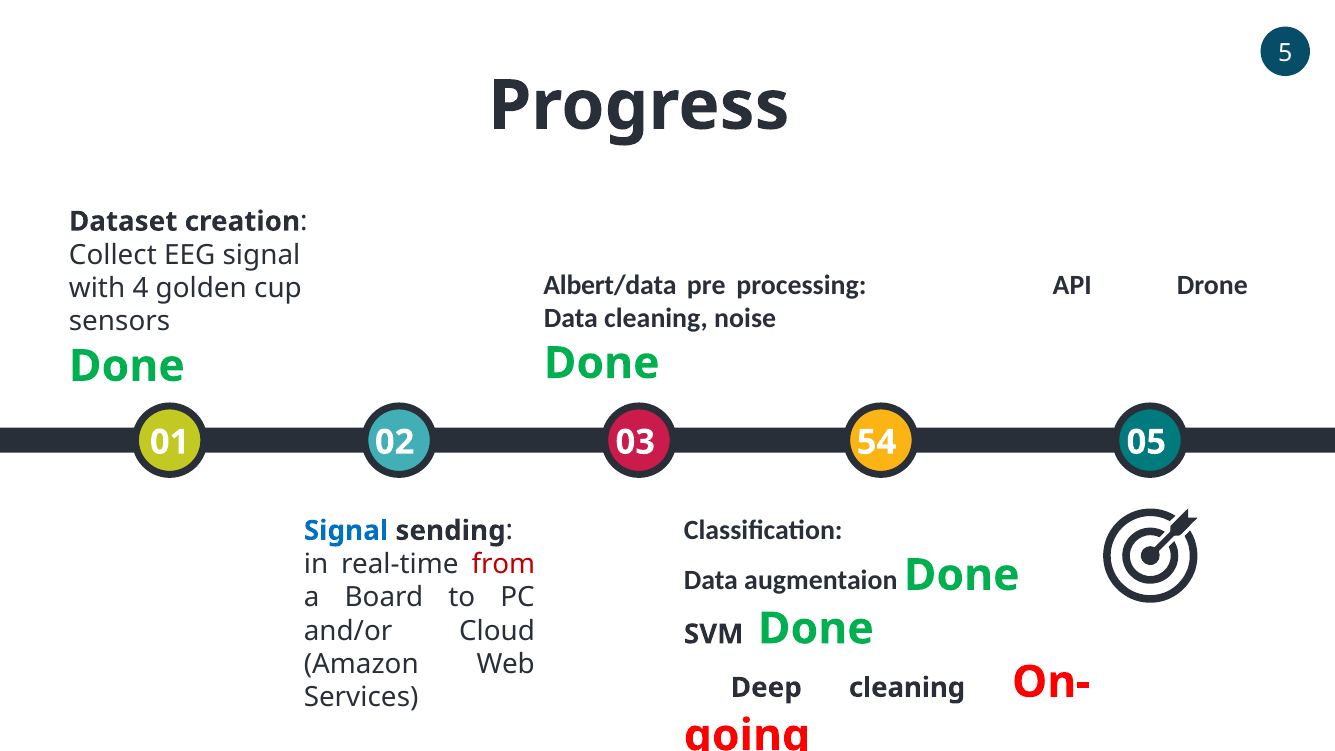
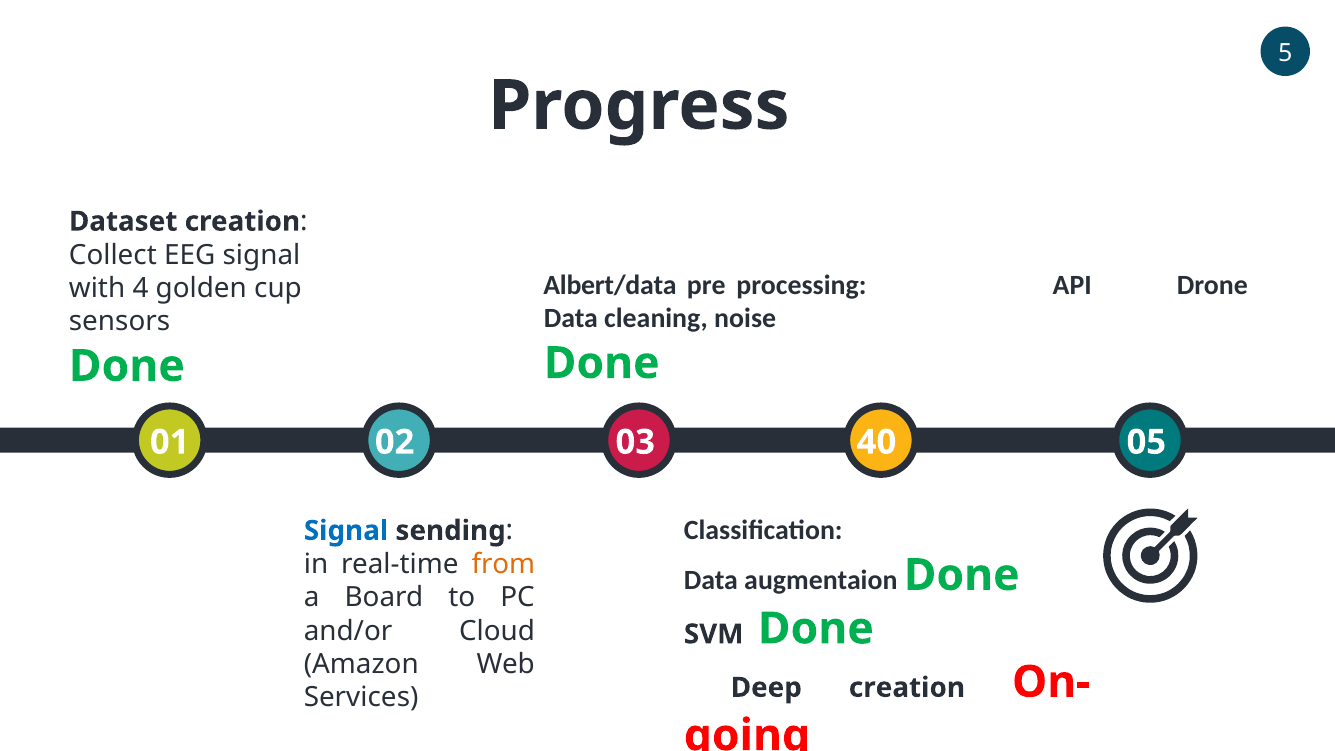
54: 54 -> 40 (876, 442)
from colour: red -> orange (503, 564)
Deep cleaning: cleaning -> creation (907, 688)
